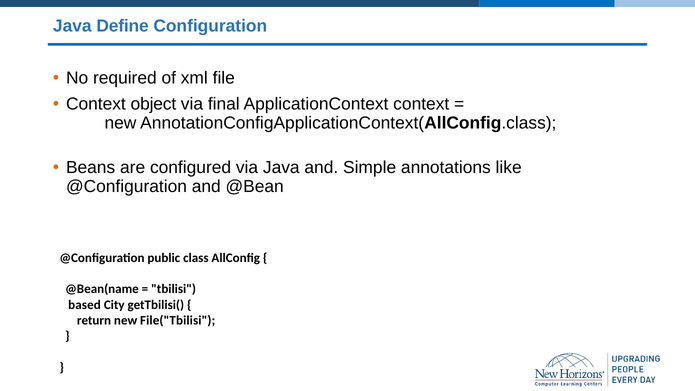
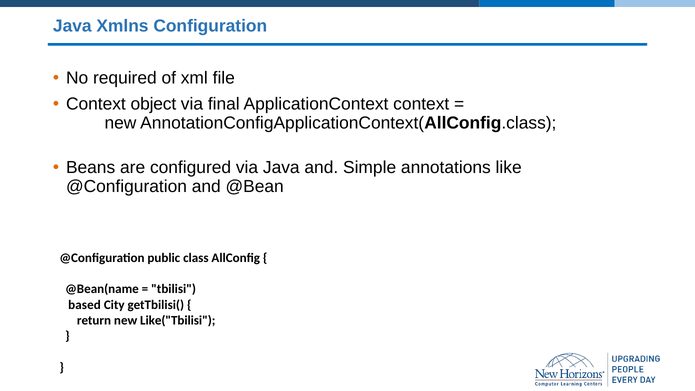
Define: Define -> Xmlns (122, 26)
File("Tbilisi: File("Tbilisi -> Like("Tbilisi (178, 320)
